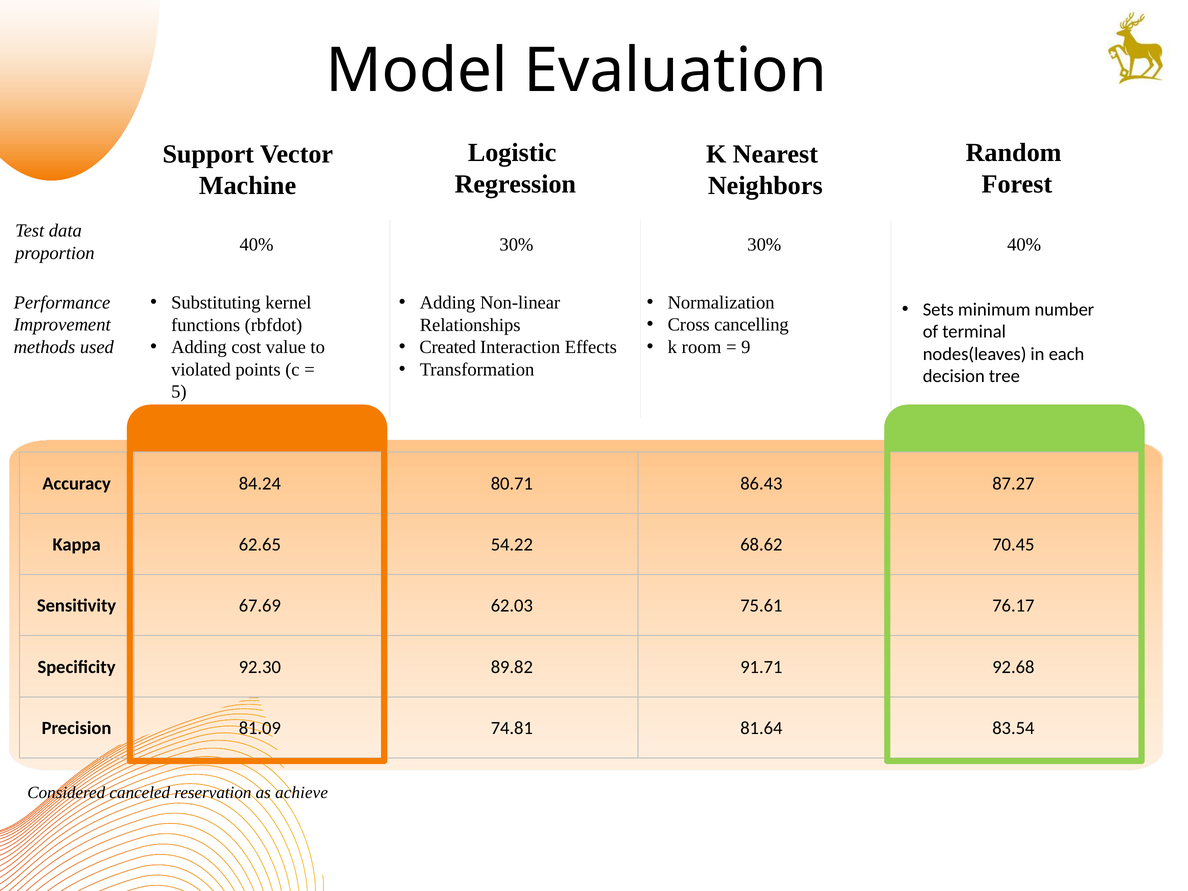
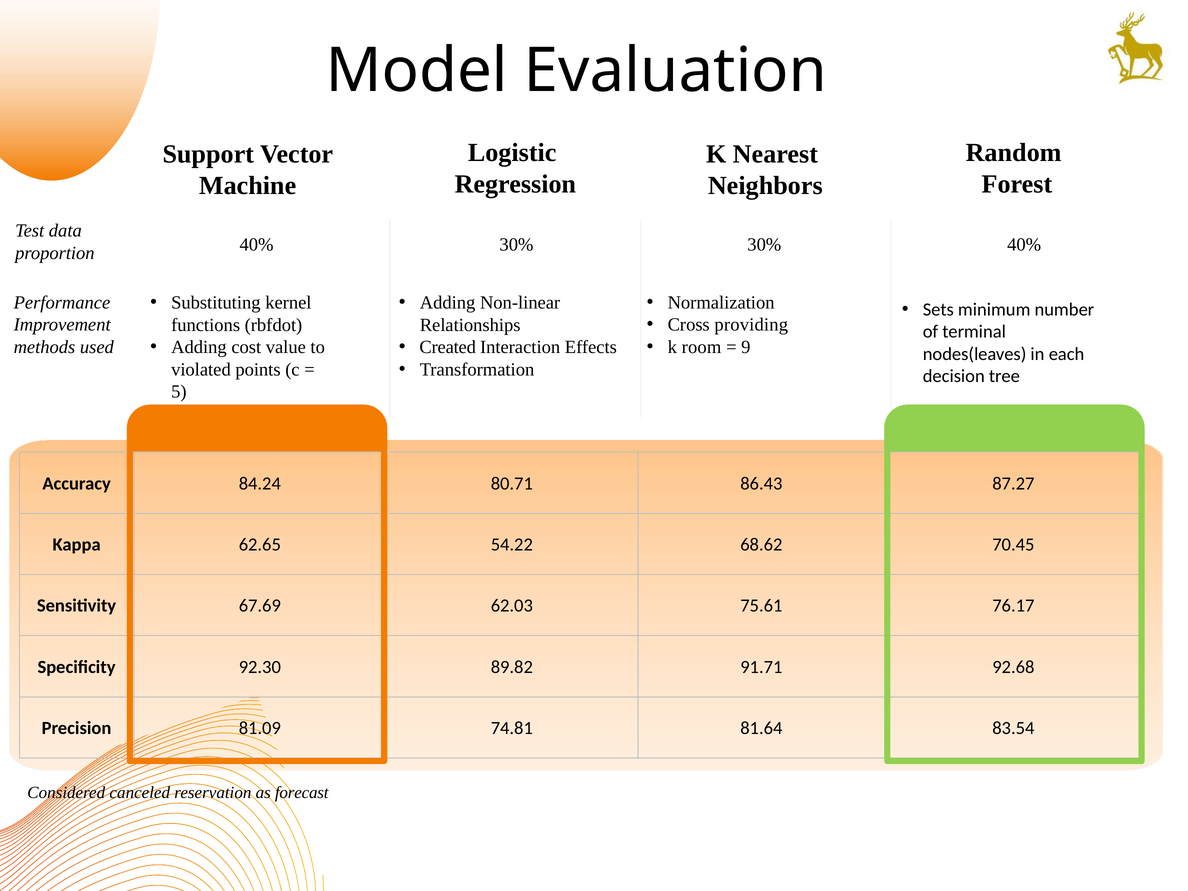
cancelling: cancelling -> providing (751, 325)
achieve: achieve -> forecast (302, 792)
